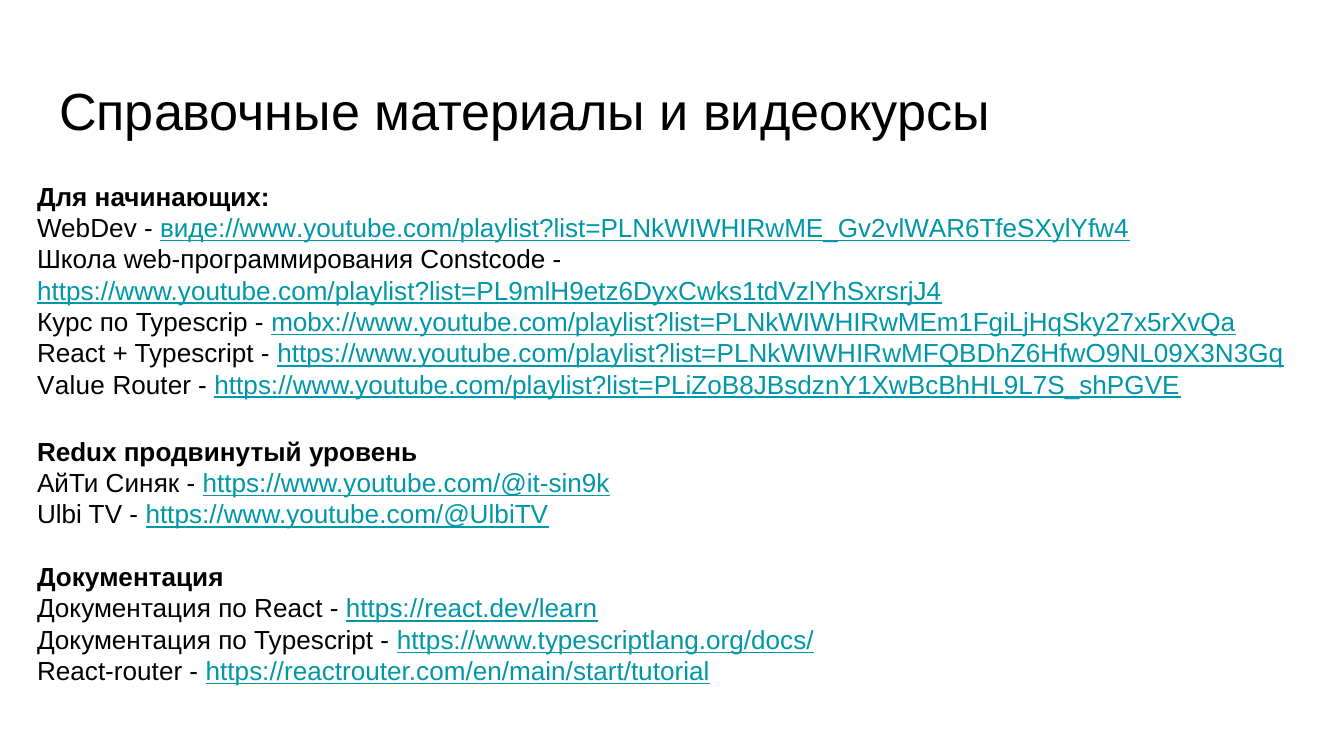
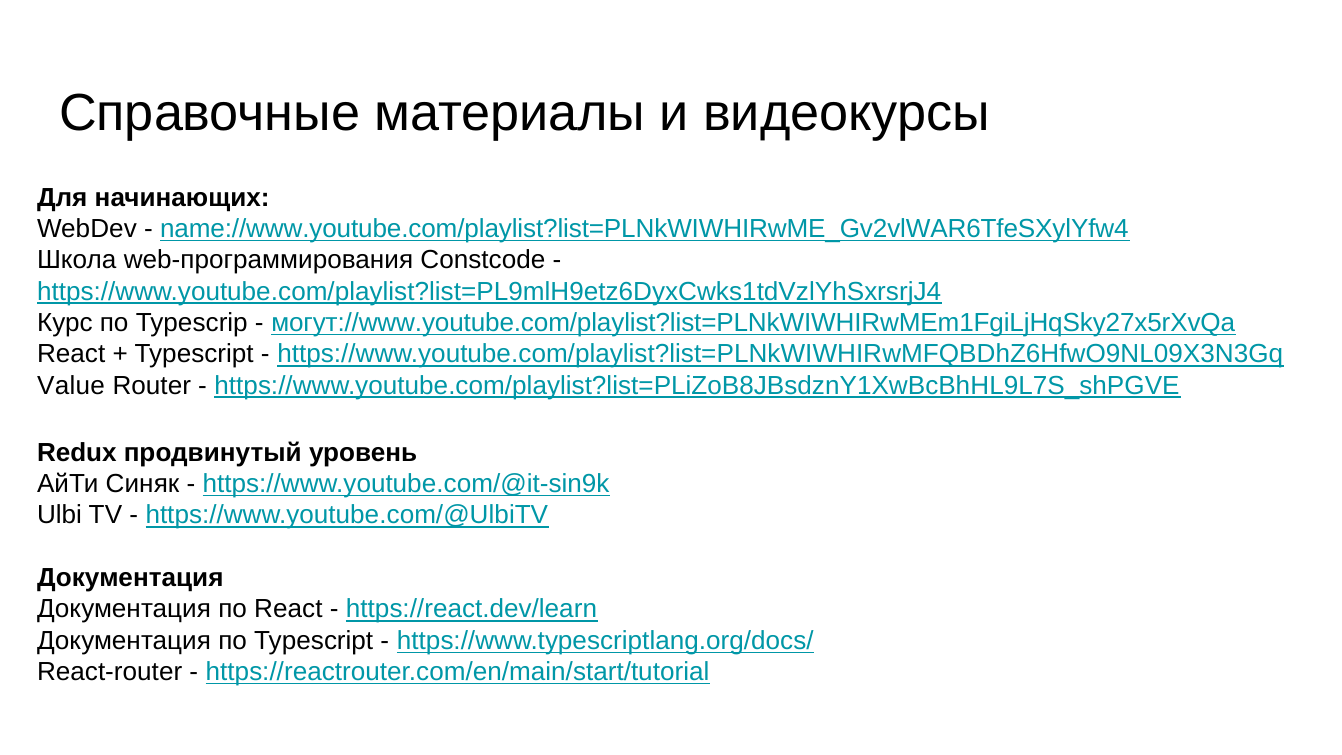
виде://www.youtube.com/playlist?list=PLNkWIWHIRwME_Gv2vlWAR6TfeSXylYfw4: виде://www.youtube.com/playlist?list=PLNkWIWHIRwME_Gv2vlWAR6TfeSXylYfw4 -> name://www.youtube.com/playlist?list=PLNkWIWHIRwME_Gv2vlWAR6TfeSXylYfw4 (644, 229)
mobx://www.youtube.com/playlist?list=PLNkWIWHIRwMEm1FgiLjHqSky27x5rXvQa: mobx://www.youtube.com/playlist?list=PLNkWIWHIRwMEm1FgiLjHqSky27x5rXvQa -> могут://www.youtube.com/playlist?list=PLNkWIWHIRwMEm1FgiLjHqSky27x5rXvQa (753, 323)
